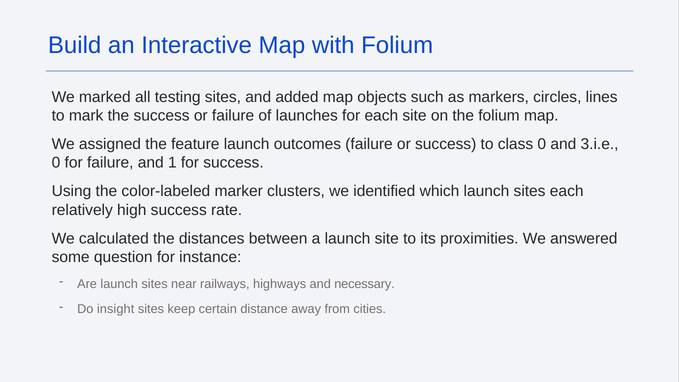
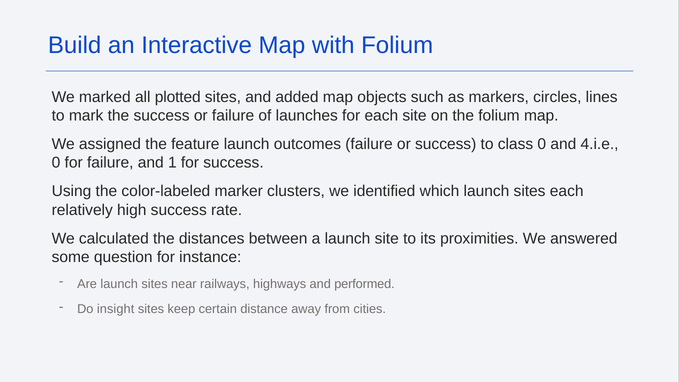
testing: testing -> plotted (178, 97)
3.i.e: 3.i.e -> 4.i.e (600, 144)
necessary: necessary -> performed (364, 284)
